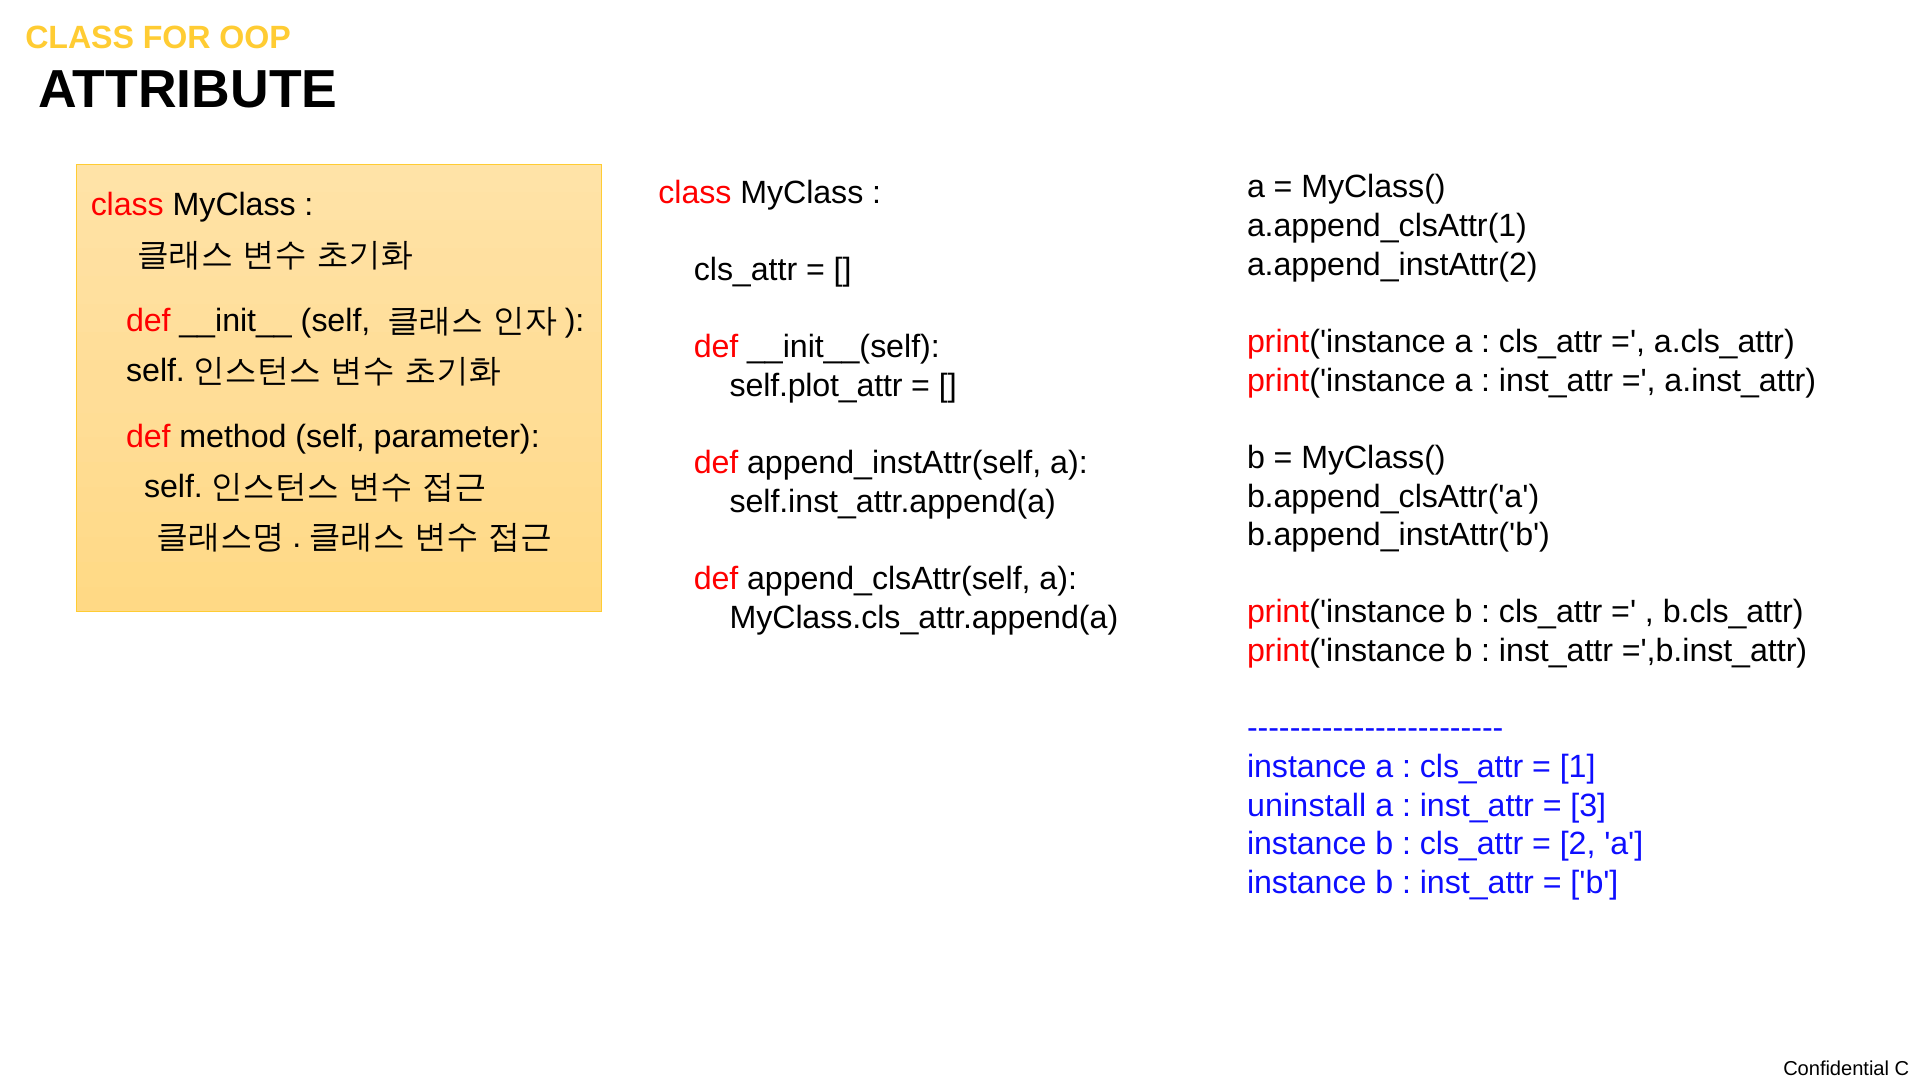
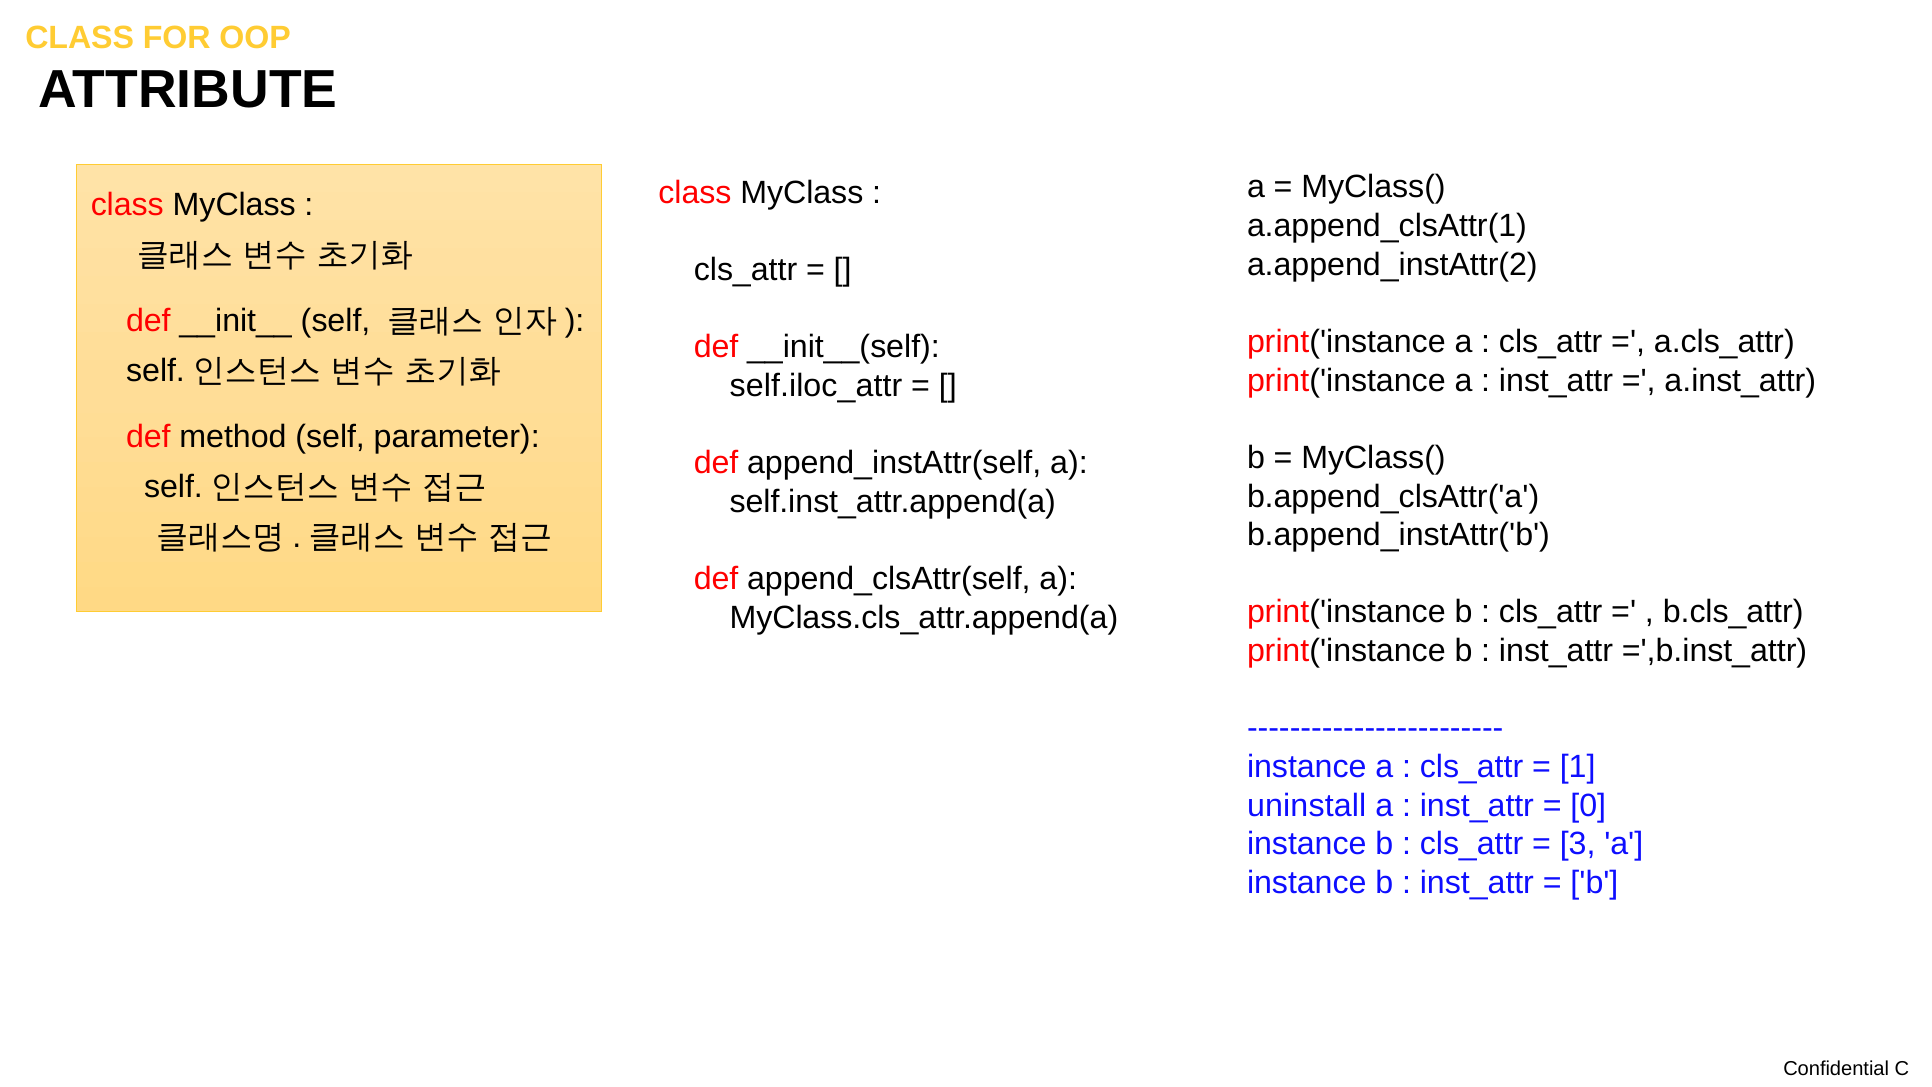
self.plot_attr: self.plot_attr -> self.iloc_attr (816, 386)
3: 3 -> 0 (1588, 805)
2: 2 -> 3 (1578, 844)
